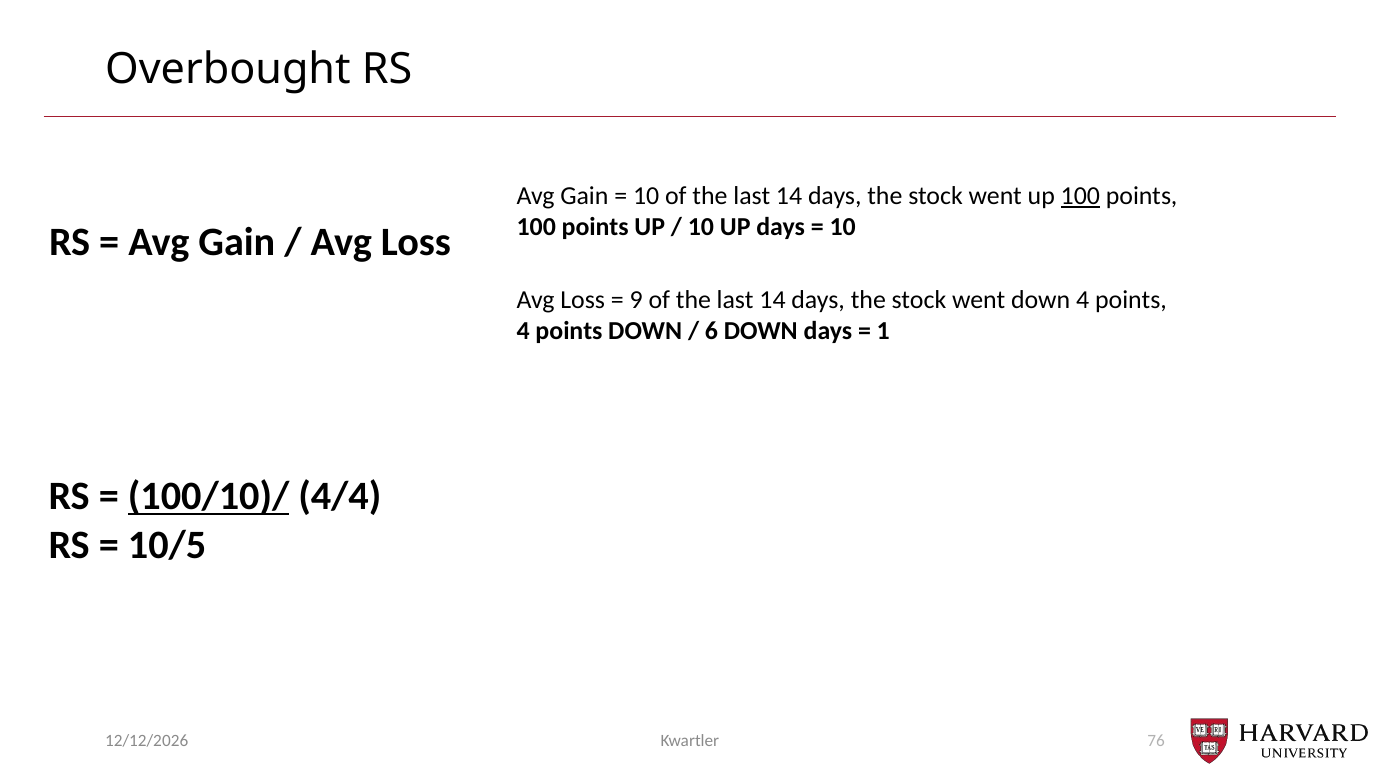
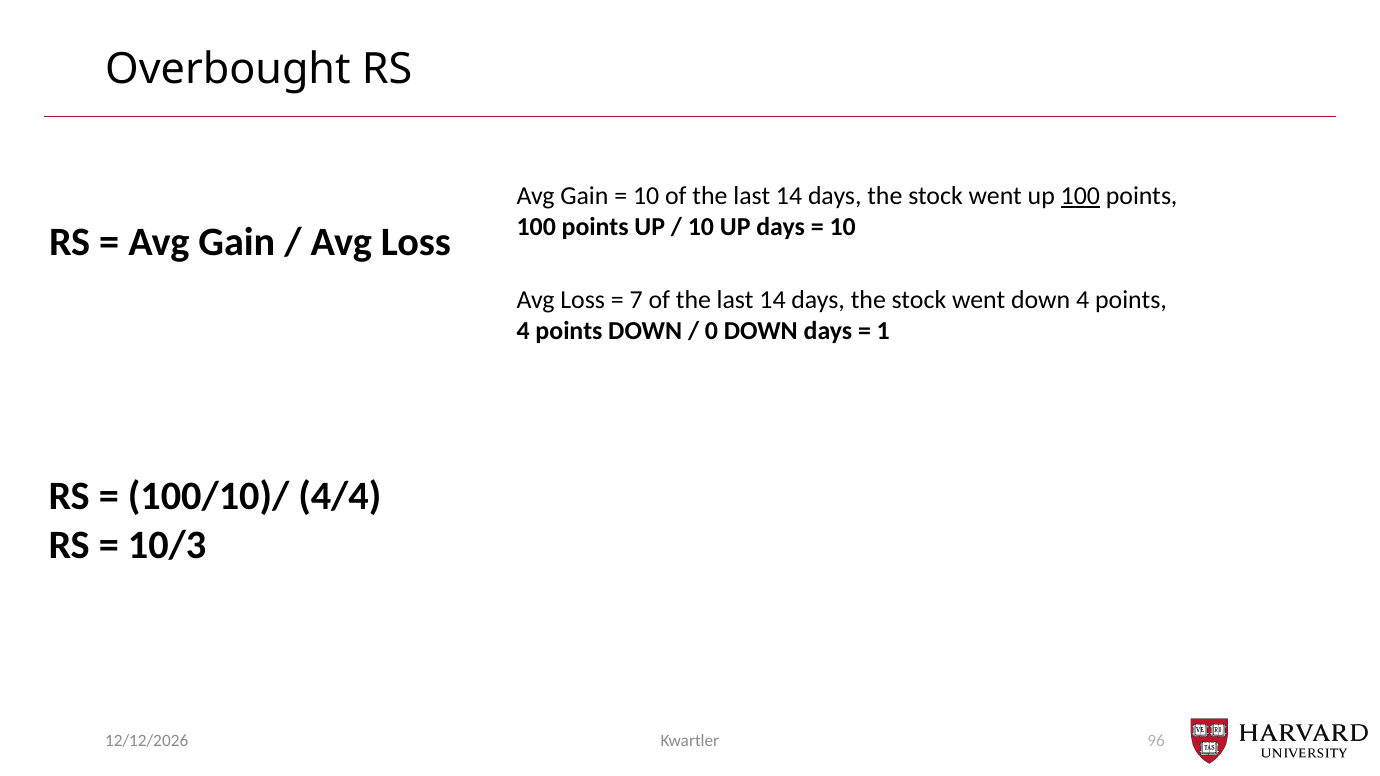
9: 9 -> 7 (636, 300)
6: 6 -> 0 (711, 331)
100/10)/ underline: present -> none (209, 497)
10/5: 10/5 -> 10/3 (167, 545)
76: 76 -> 96 (1156, 741)
